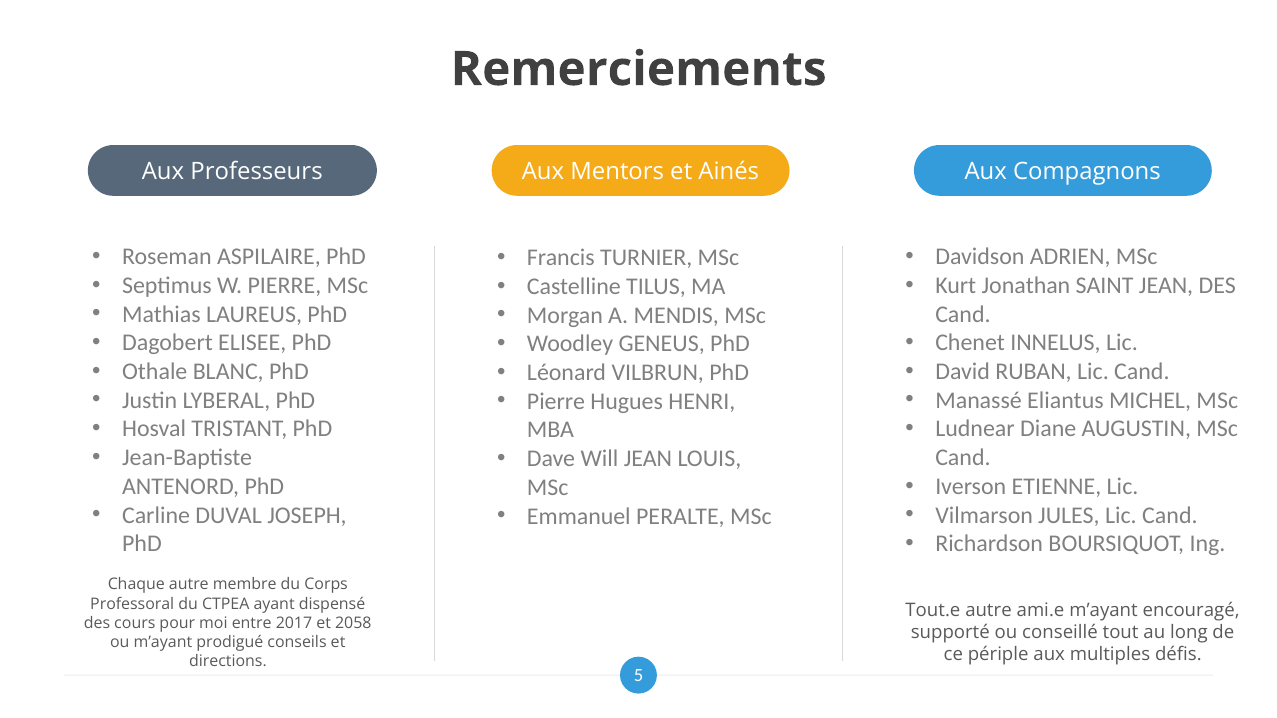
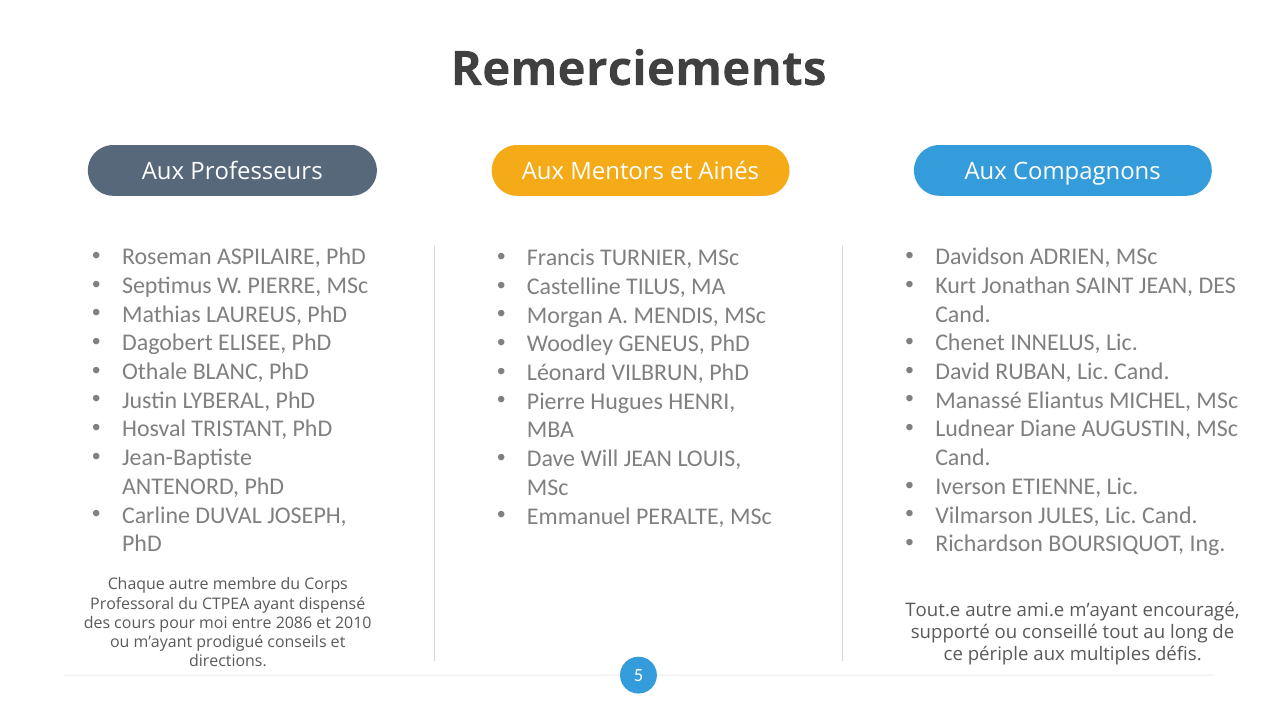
2017: 2017 -> 2086 (294, 623)
2058: 2058 -> 2010 (353, 623)
